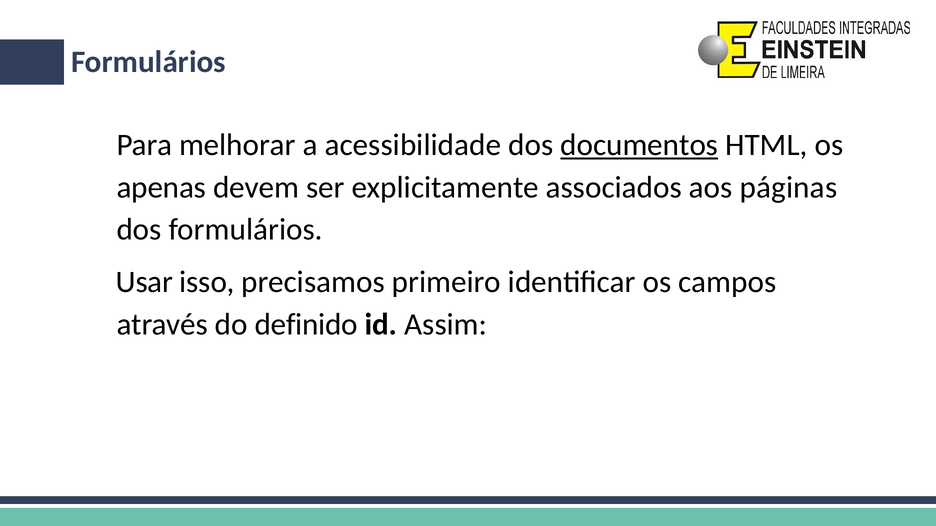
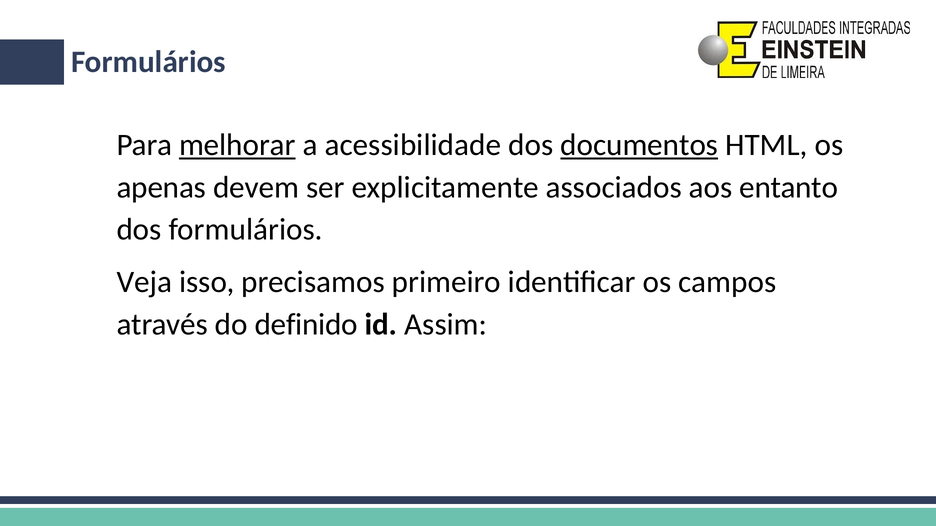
melhorar underline: none -> present (237, 145)
páginas: páginas -> entanto (789, 188)
Usar: Usar -> Veja (144, 282)
